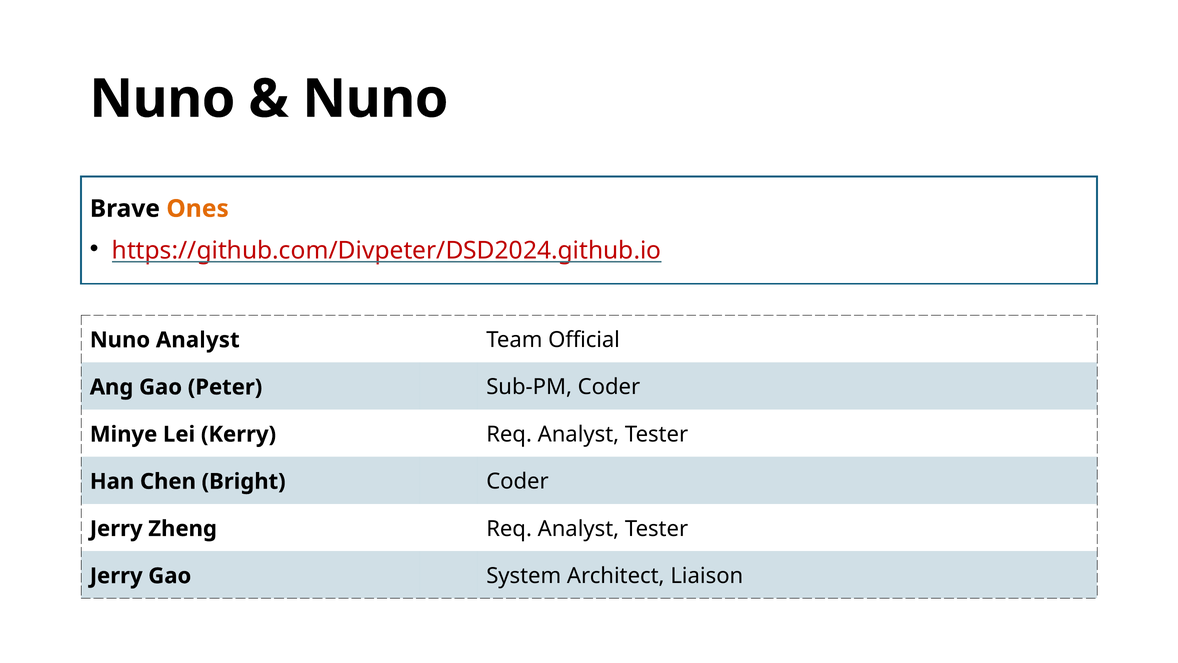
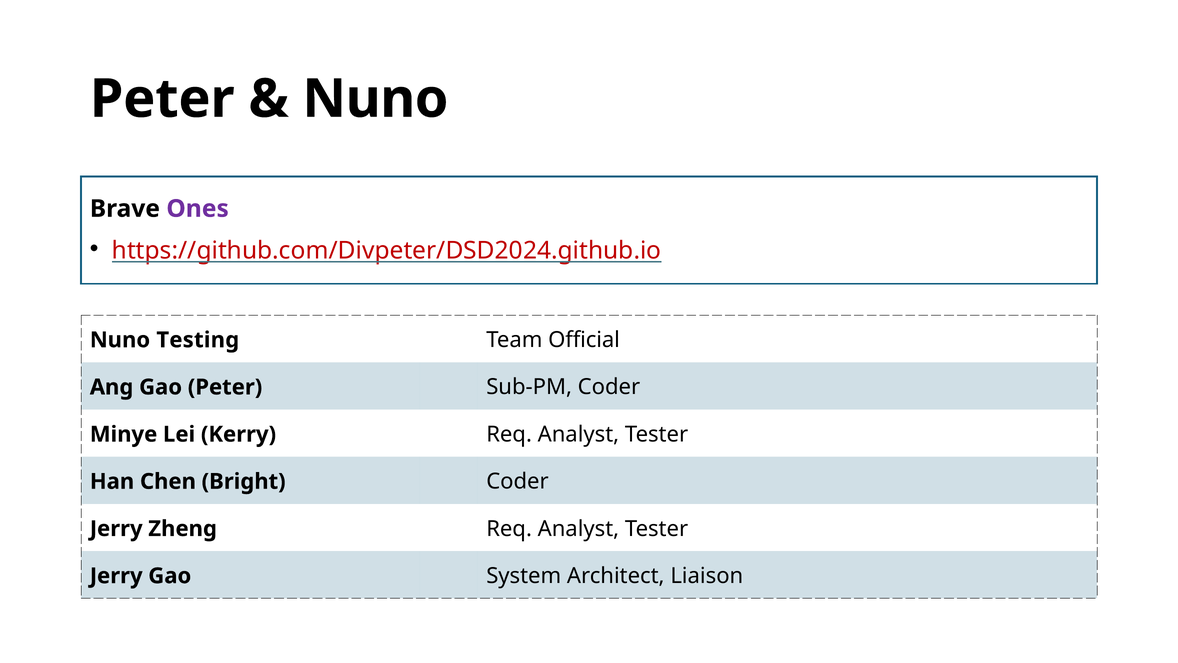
Nuno: Nuno -> Peter (162, 99)
Ones colour: orange -> purple (198, 209)
Nuno Analyst: Analyst -> Testing (198, 340)
